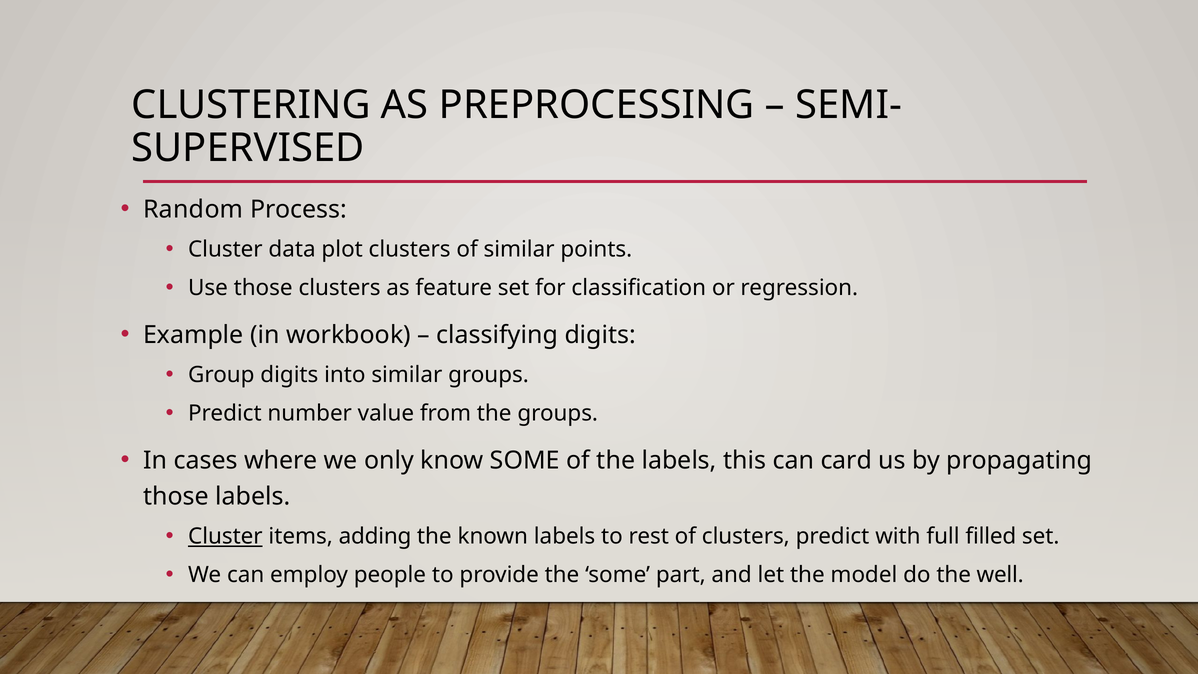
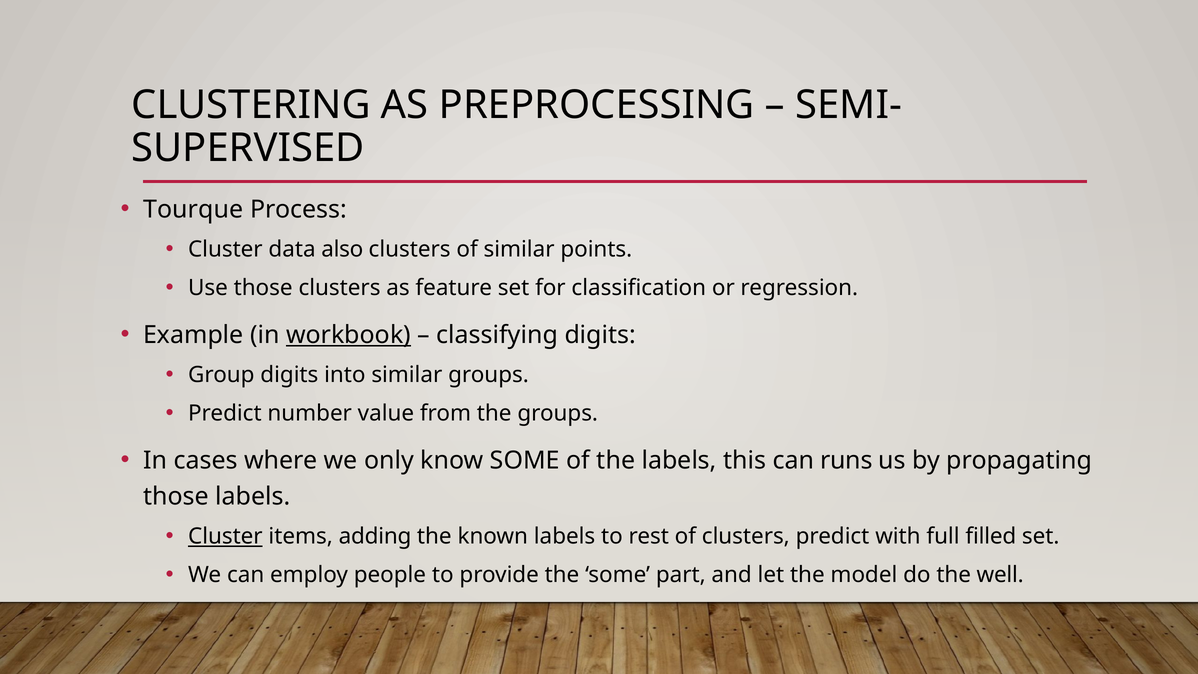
Random: Random -> Tourque (193, 209)
plot: plot -> also (342, 249)
workbook underline: none -> present (348, 335)
card: card -> runs (846, 461)
